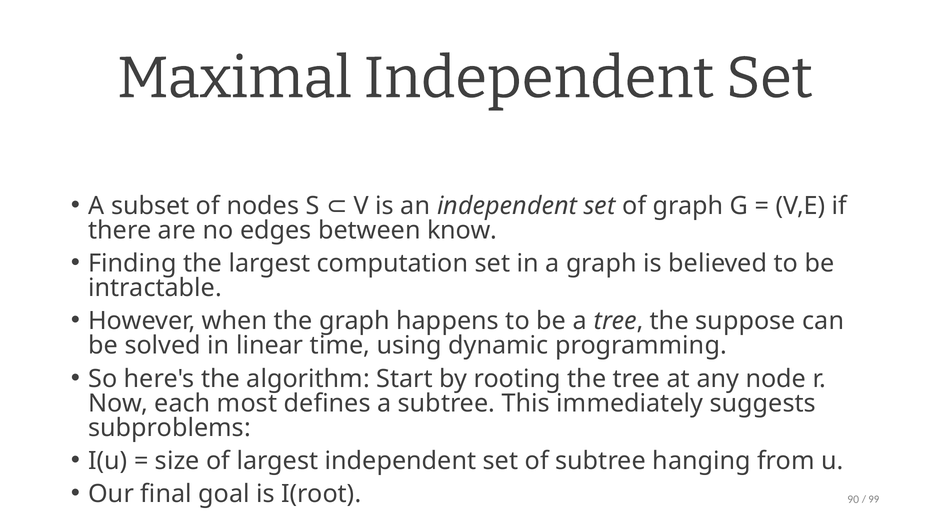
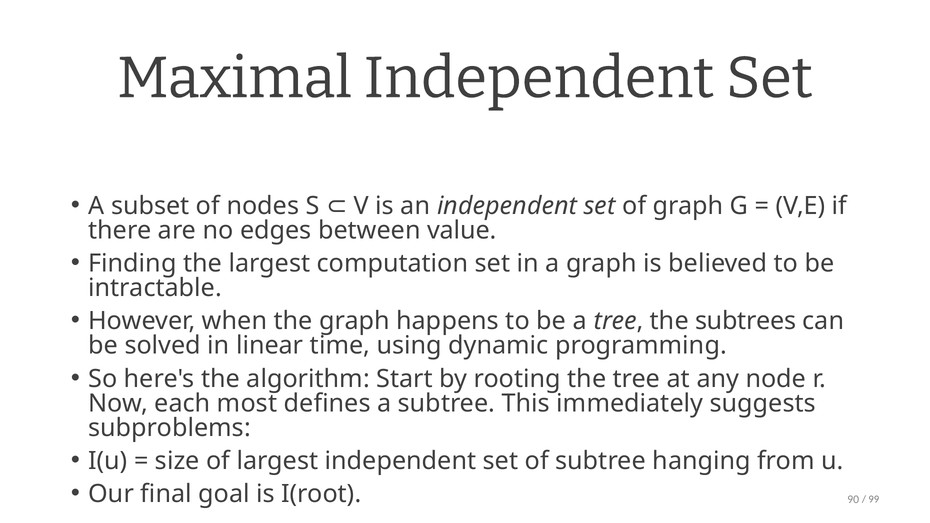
know: know -> value (462, 230)
suppose: suppose -> subtrees (746, 321)
